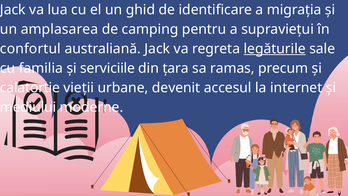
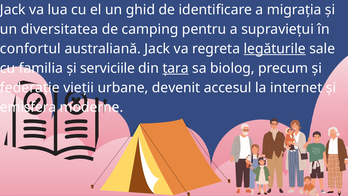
amplasarea: amplasarea -> diversitatea (59, 29)
țara underline: none -> present (176, 68)
ramas: ramas -> biolog (232, 68)
calatortie: calatortie -> federație (30, 88)
mediului: mediului -> emisfera (28, 107)
